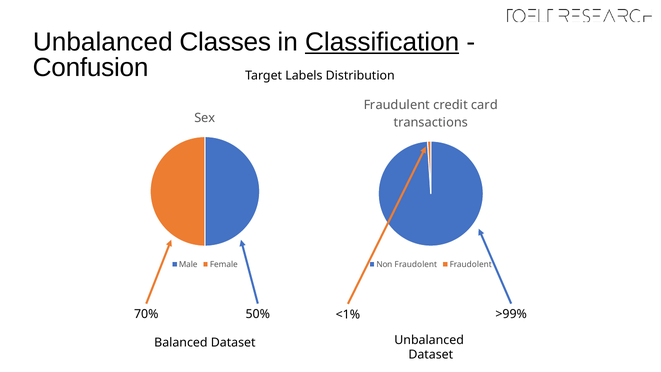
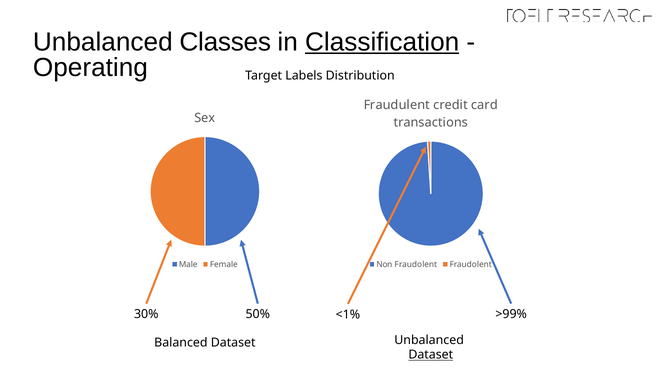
Confusion: Confusion -> Operating (90, 67)
70%: 70% -> 30% (146, 314)
Dataset underline: none -> present (431, 355)
